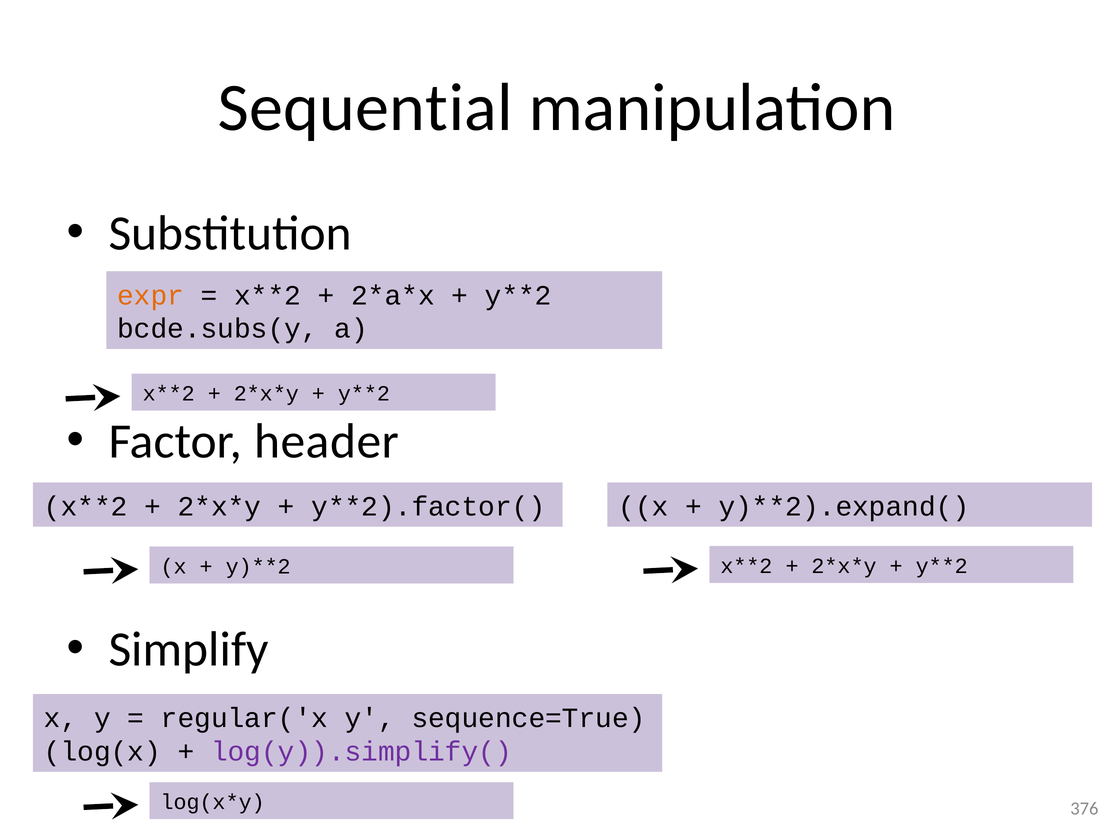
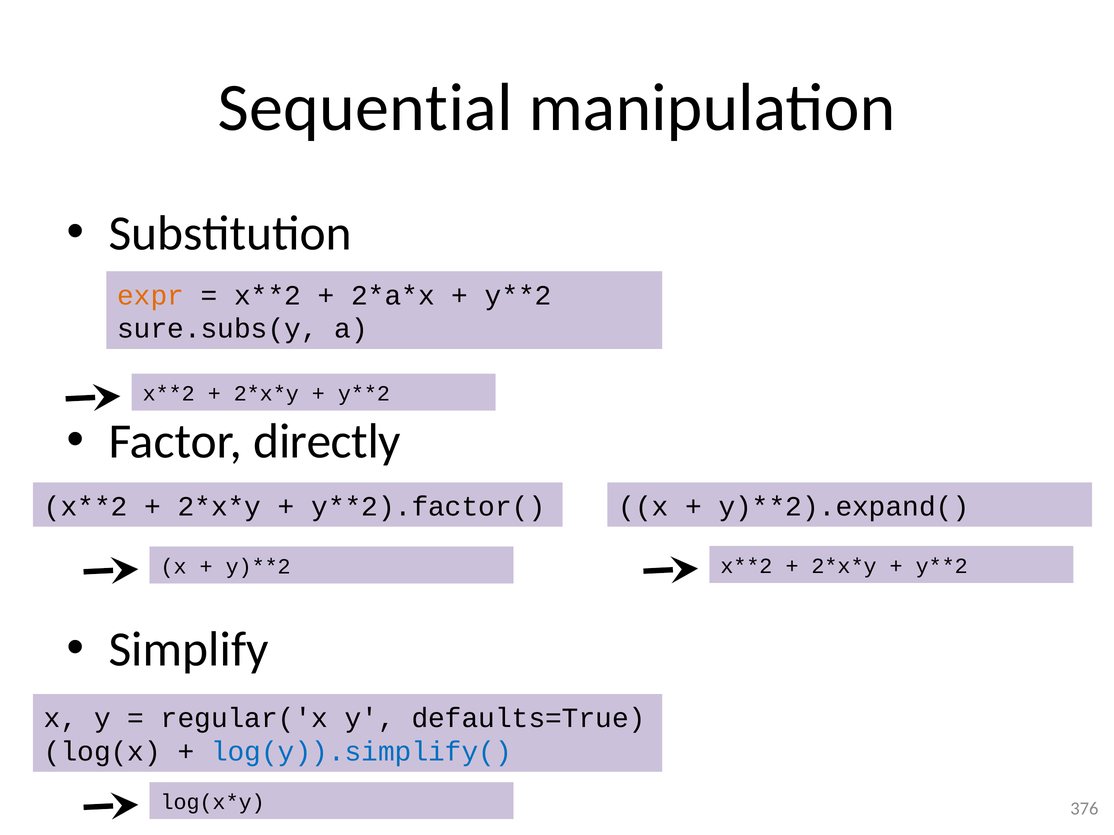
bcde.subs(y: bcde.subs(y -> sure.subs(y (217, 329)
header: header -> directly (327, 442)
sequence=True: sequence=True -> defaults=True (529, 719)
log(y)).simplify( colour: purple -> blue (361, 752)
